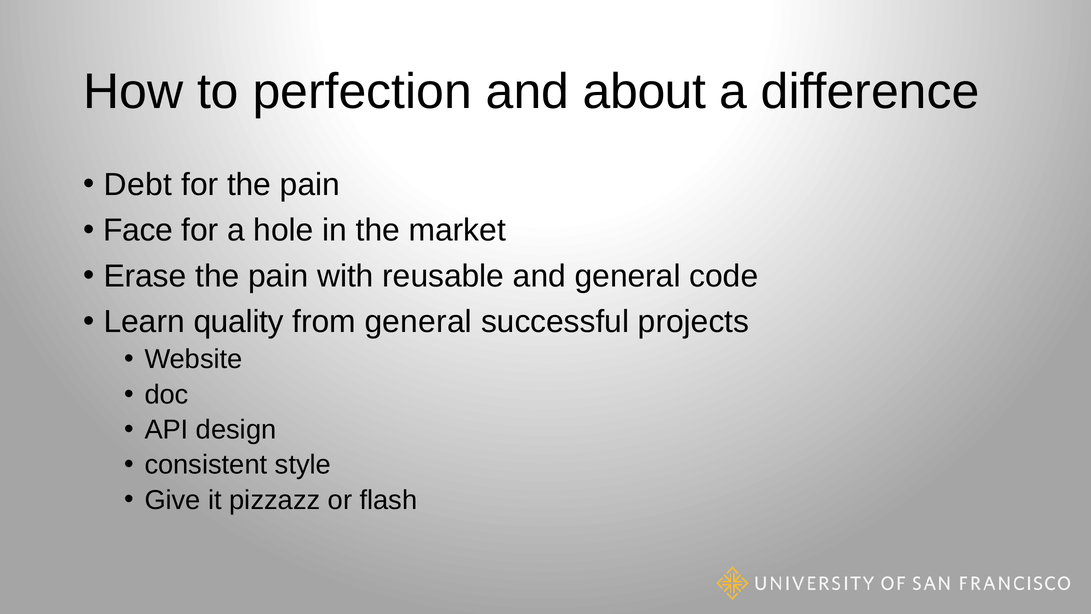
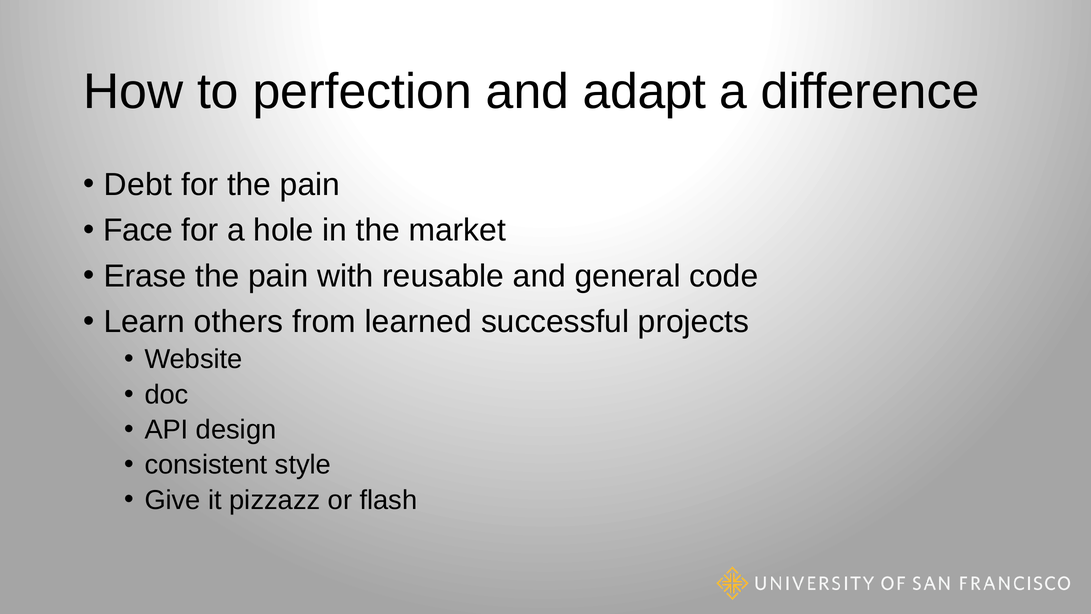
about: about -> adapt (645, 92)
quality: quality -> others (238, 322)
from general: general -> learned (418, 322)
